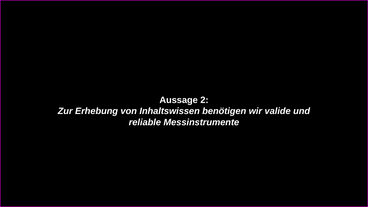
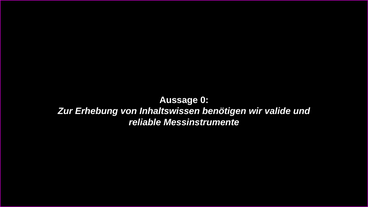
2: 2 -> 0 (204, 100)
